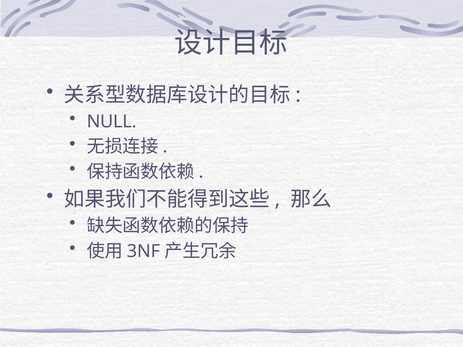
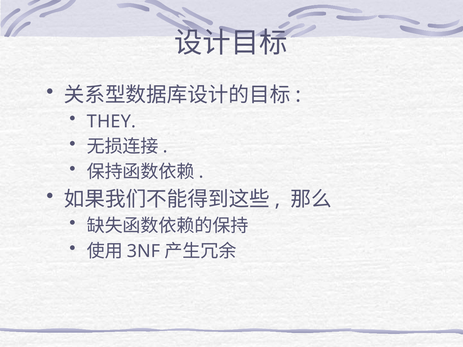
NULL: NULL -> THEY (111, 122)
